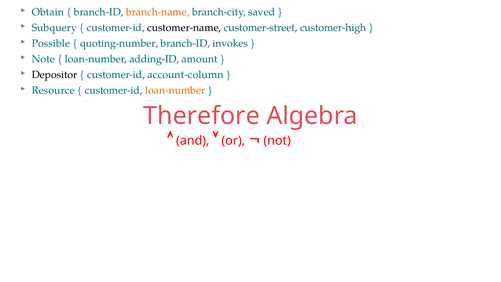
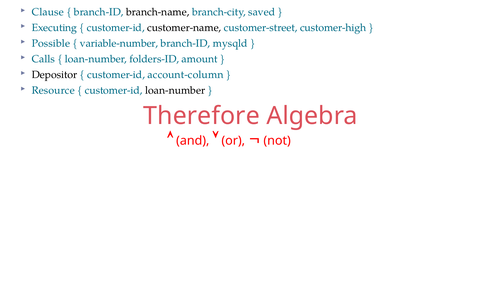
Obtain: Obtain -> Clause (48, 12)
branch-name colour: orange -> black (158, 12)
Subquery: Subquery -> Executing (54, 28)
quoting-number: quoting-number -> variable-number (119, 43)
invokes: invokes -> mysqld (230, 43)
Note: Note -> Calls (43, 59)
adding-ID: adding-ID -> folders-ID (154, 59)
loan-number colour: orange -> black (175, 90)
